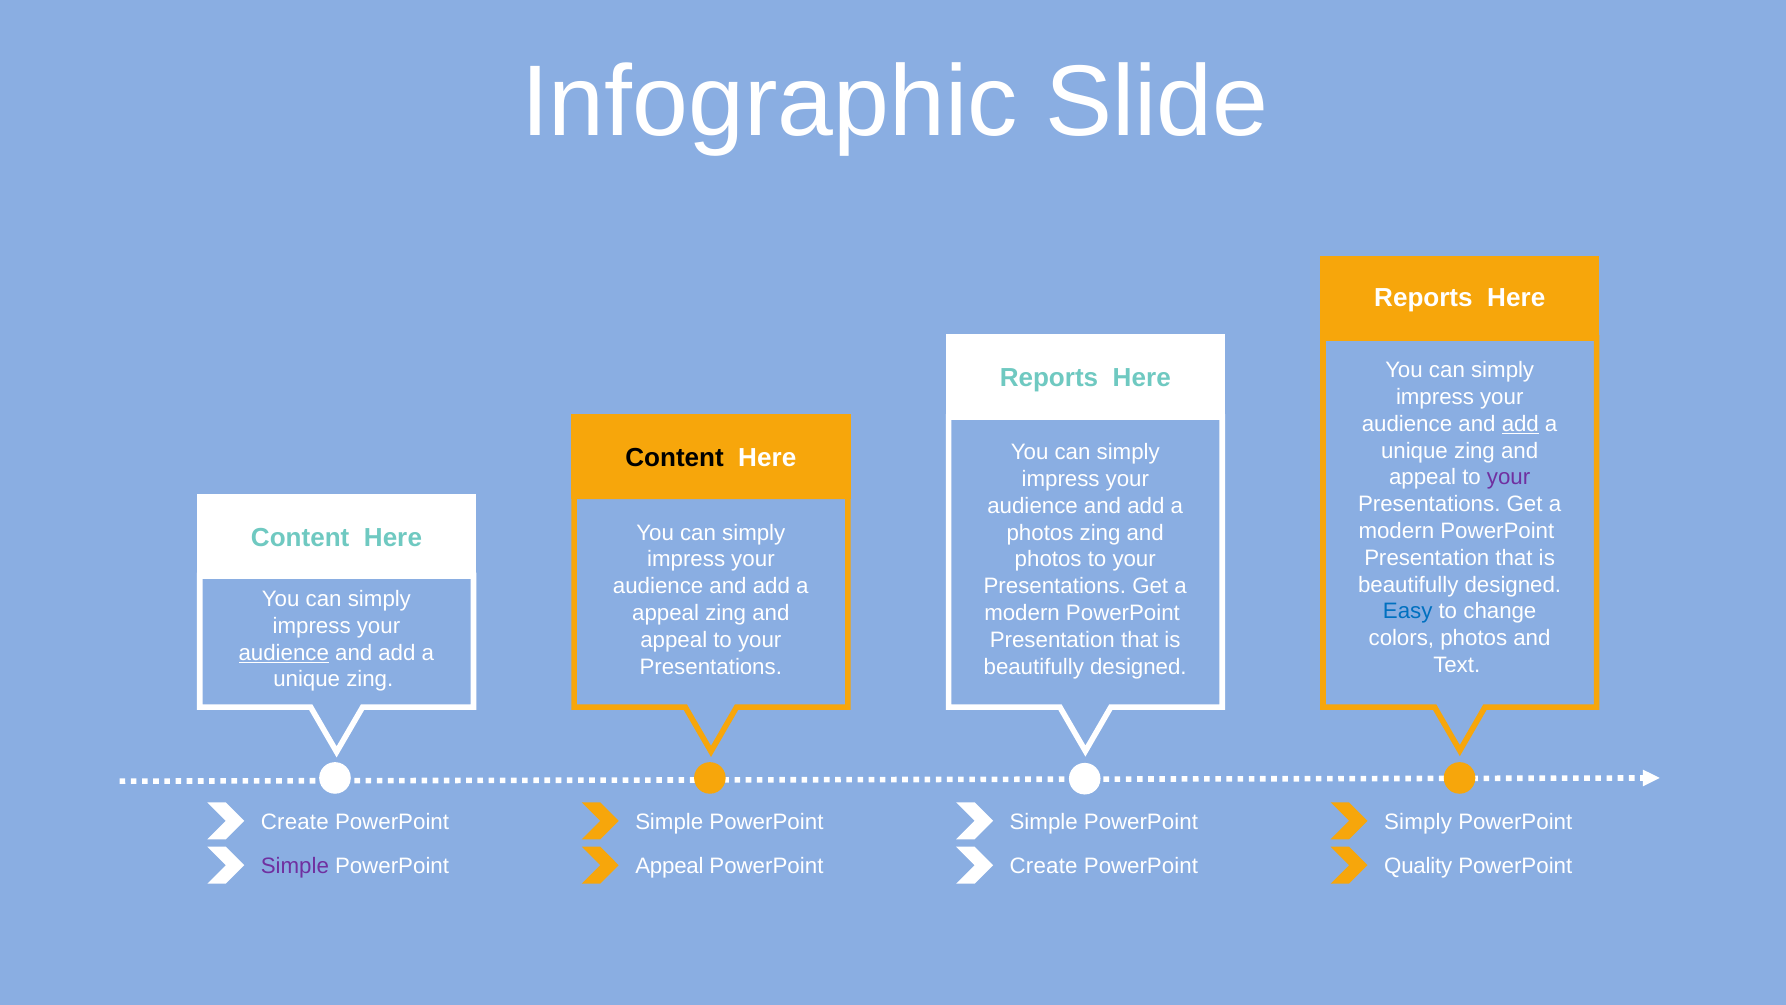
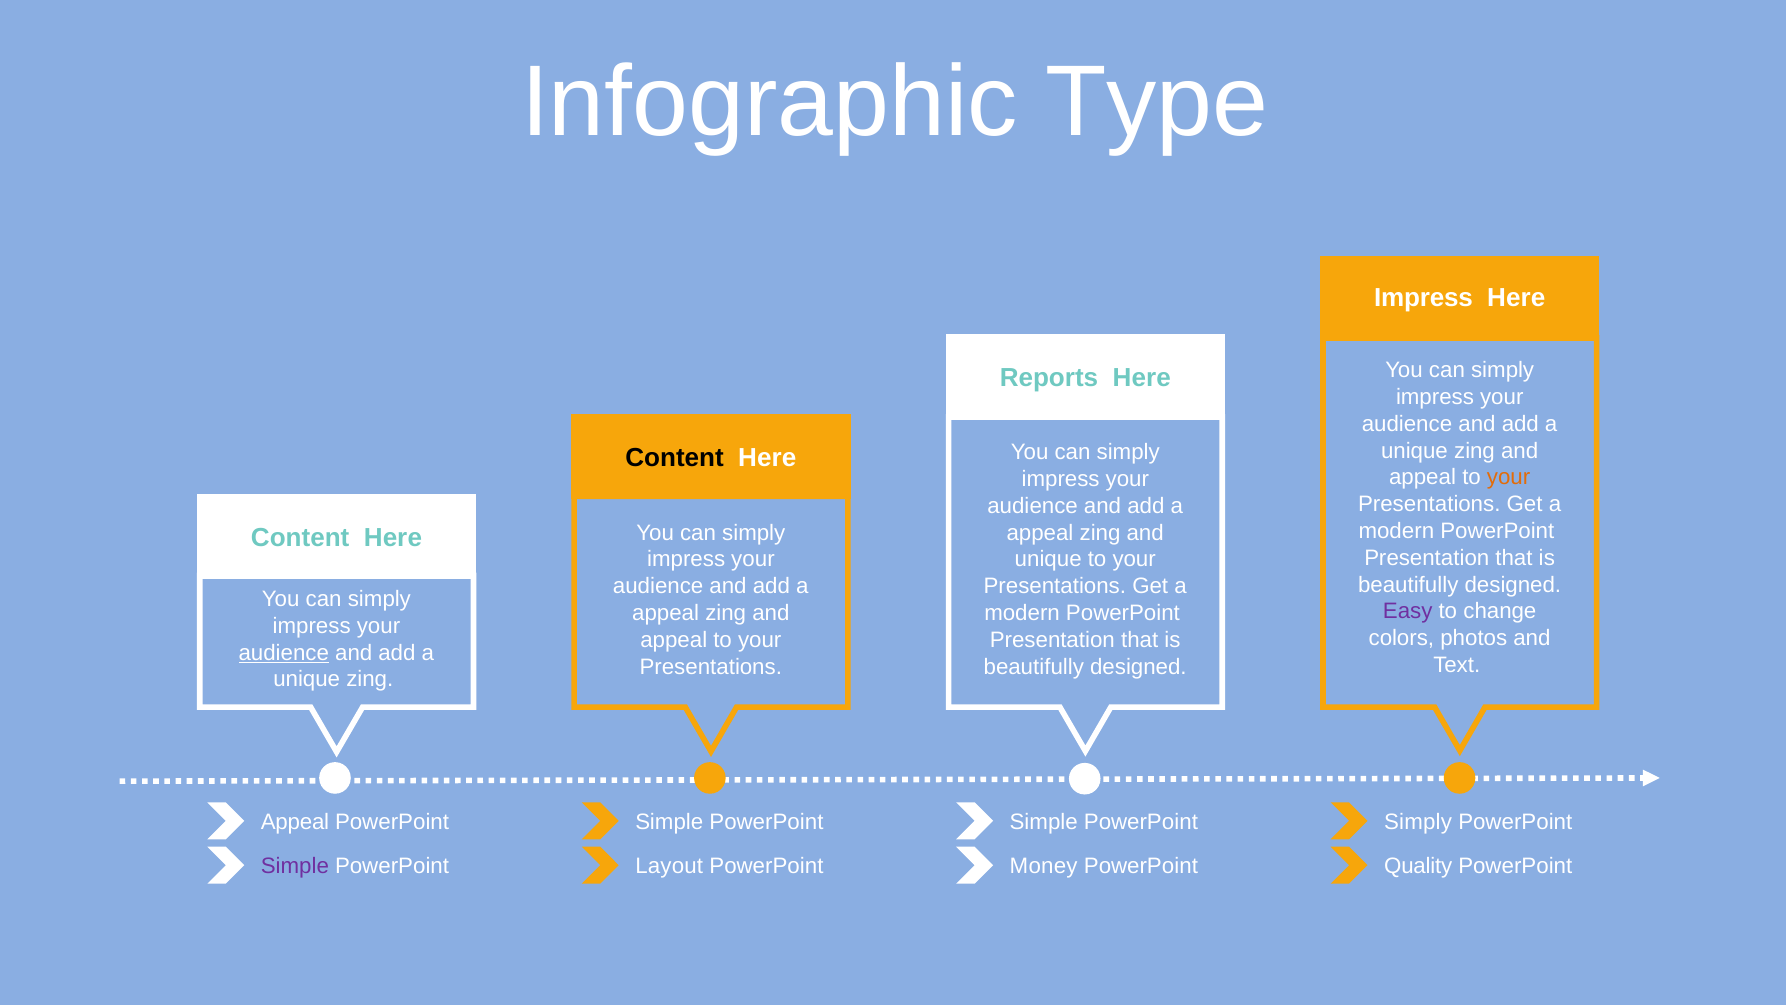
Slide: Slide -> Type (1157, 102)
Reports: Reports -> Impress (1424, 298)
add underline: present -> none (1520, 424)
your colour: purple -> orange (1509, 477)
photos: photos -> appeal (1040, 533)
photos: photos -> unique (1048, 559)
Easy colour: blue -> purple (1408, 611)
Create: Create -> Appeal (295, 822)
Appeal: Appeal -> Layout (669, 866)
Create: Create -> Money (1044, 866)
